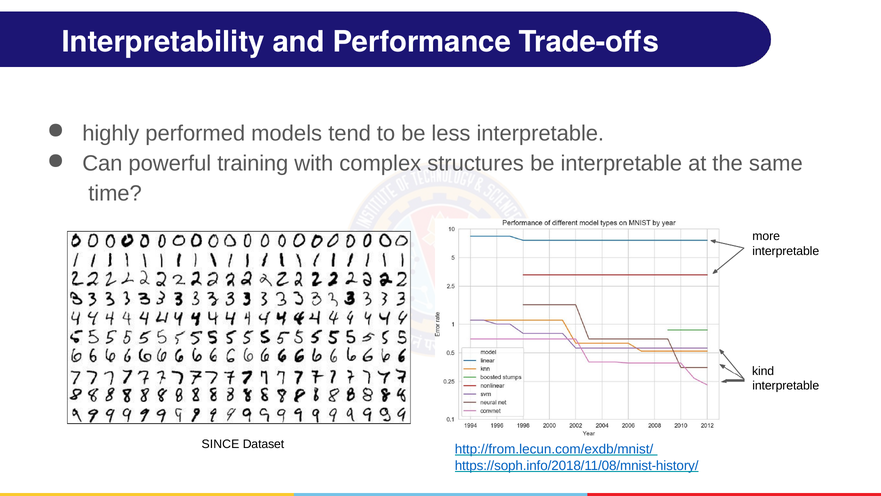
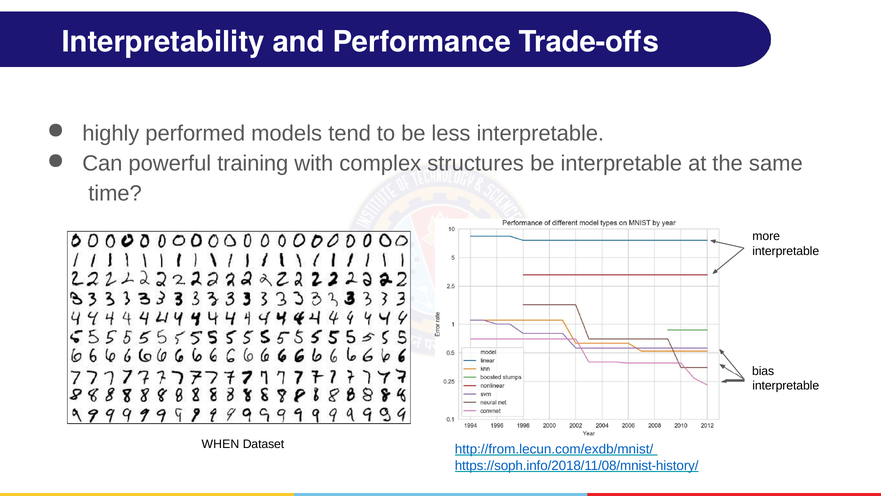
kind: kind -> bias (763, 371)
SINCE: SINCE -> WHEN (220, 444)
